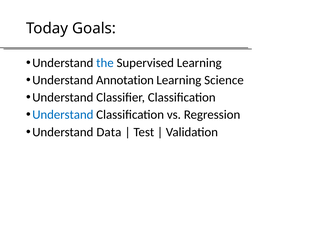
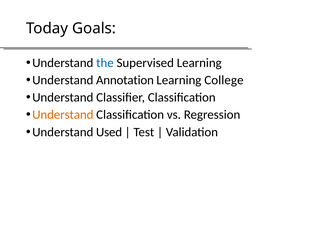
Science: Science -> College (224, 80)
Understand colour: blue -> orange (63, 115)
Data: Data -> Used (109, 132)
